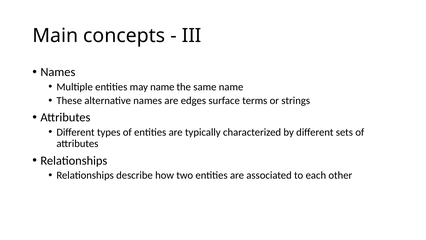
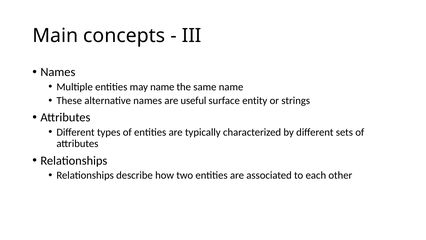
edges: edges -> useful (193, 100)
terms: terms -> entity (255, 100)
